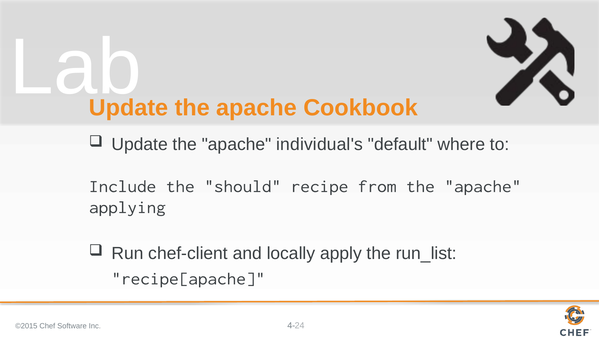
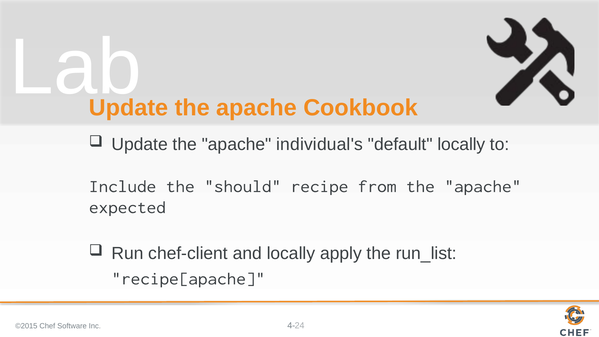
default where: where -> locally (461, 144)
applying: applying -> expected (127, 207)
